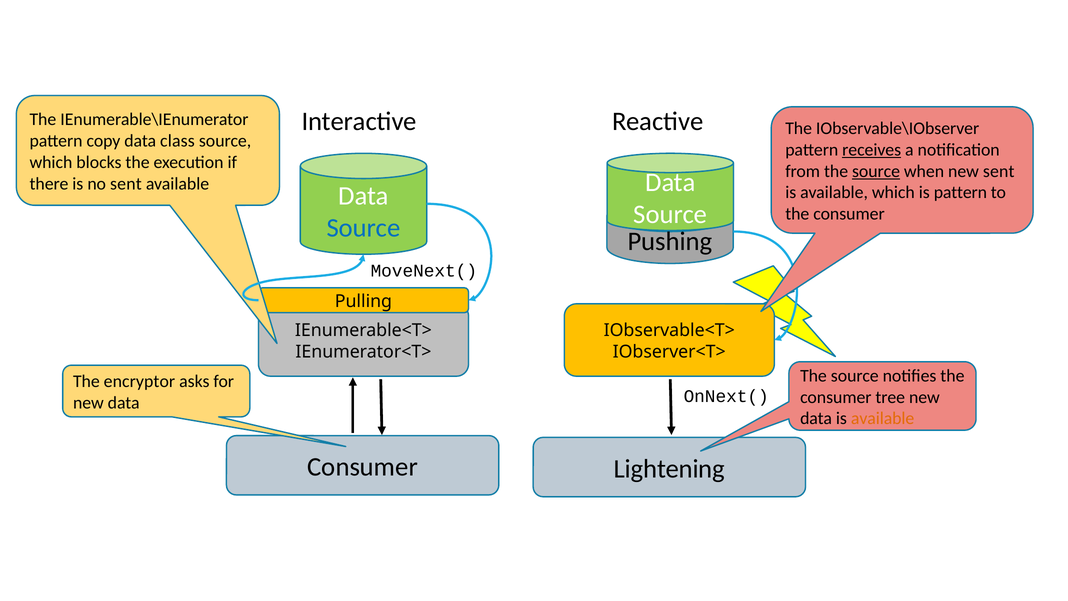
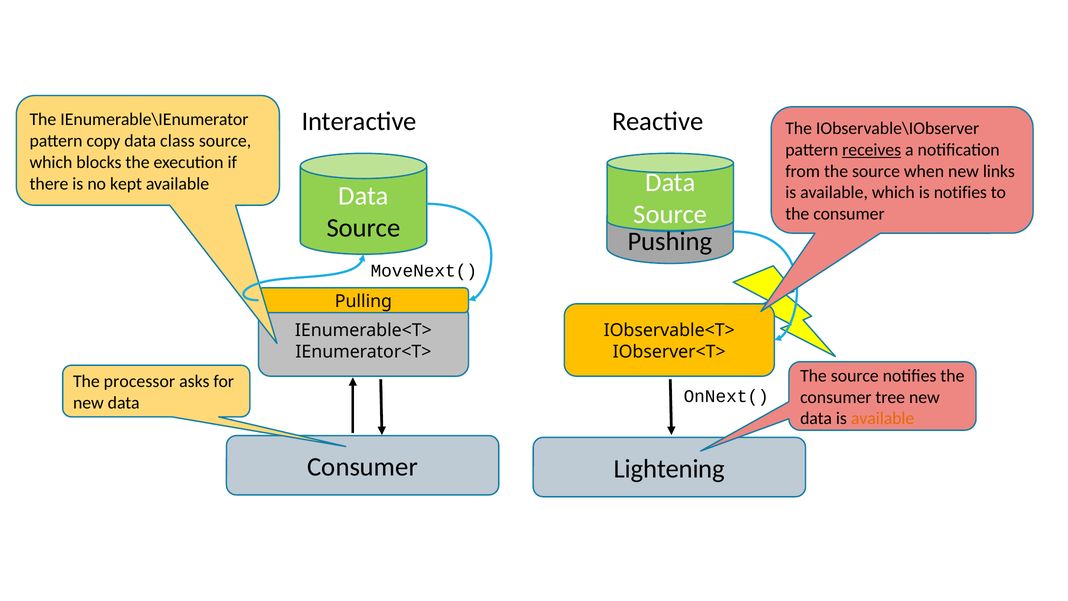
source underline: present -> none (876, 171)
new sent: sent -> links (999, 171)
no sent: sent -> kept (126, 184)
is pattern: pattern -> notifies (960, 192)
Source colour: blue -> black (363, 228)
encryptor: encryptor -> processor (139, 381)
